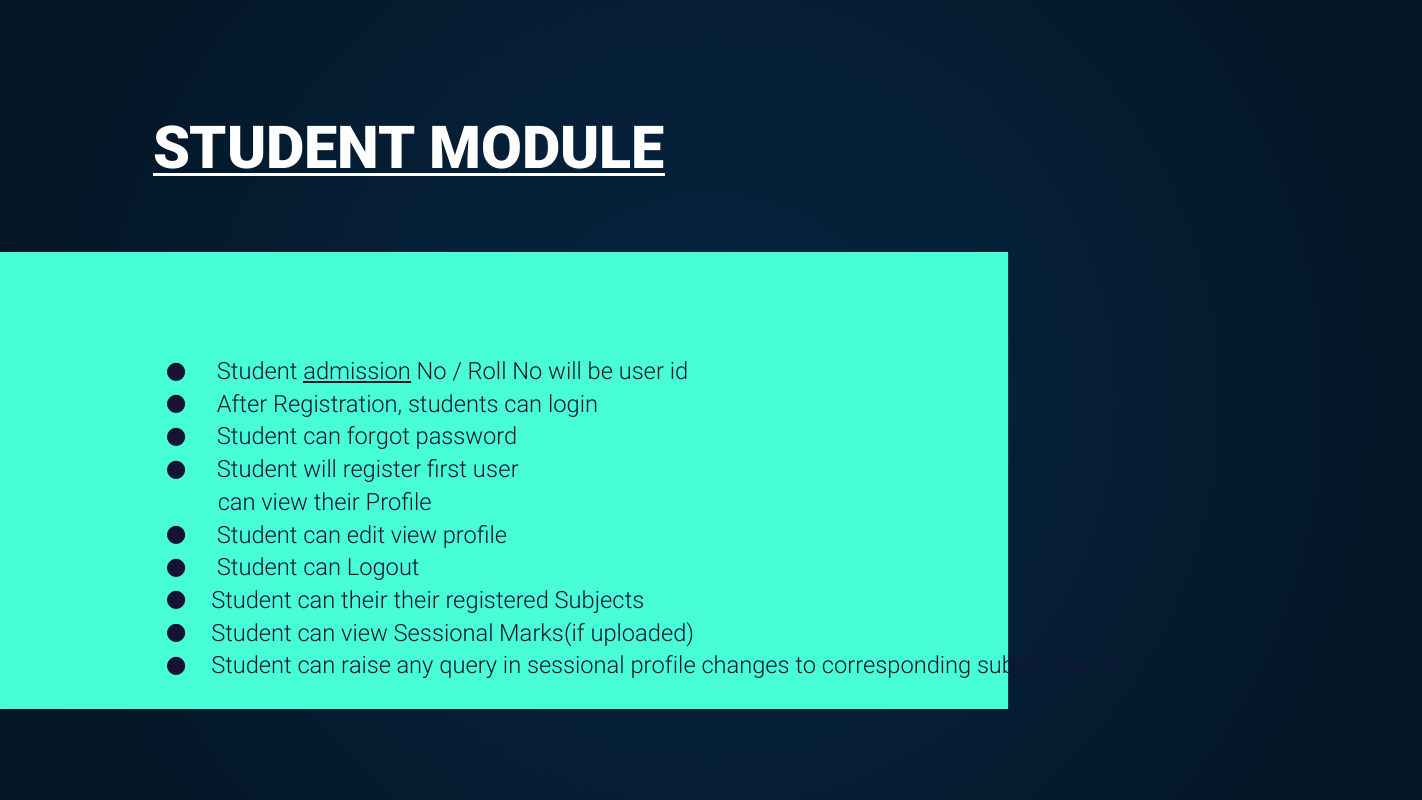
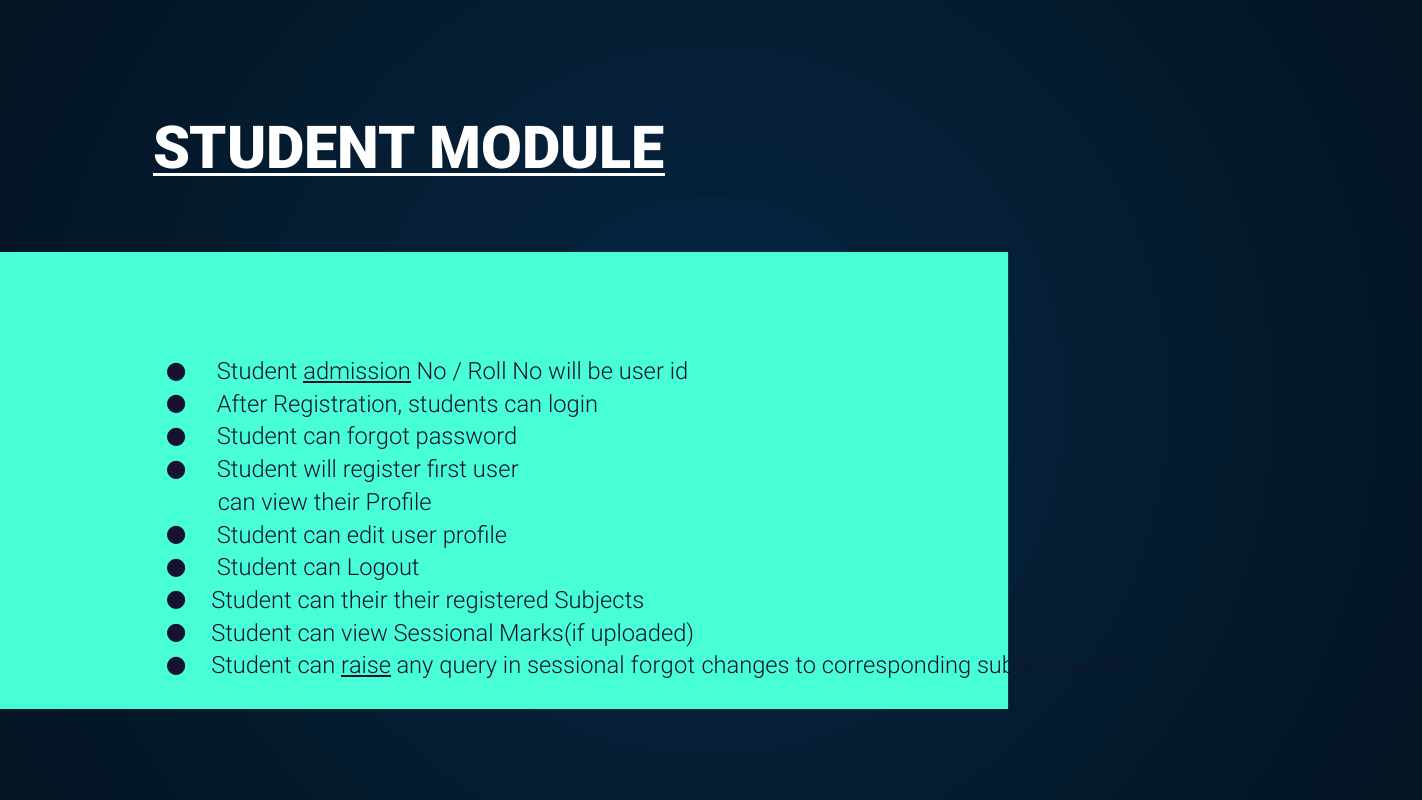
edit view: view -> user (414, 535)
raise underline: none -> present (366, 666)
sessional profile: profile -> forgot (663, 666)
